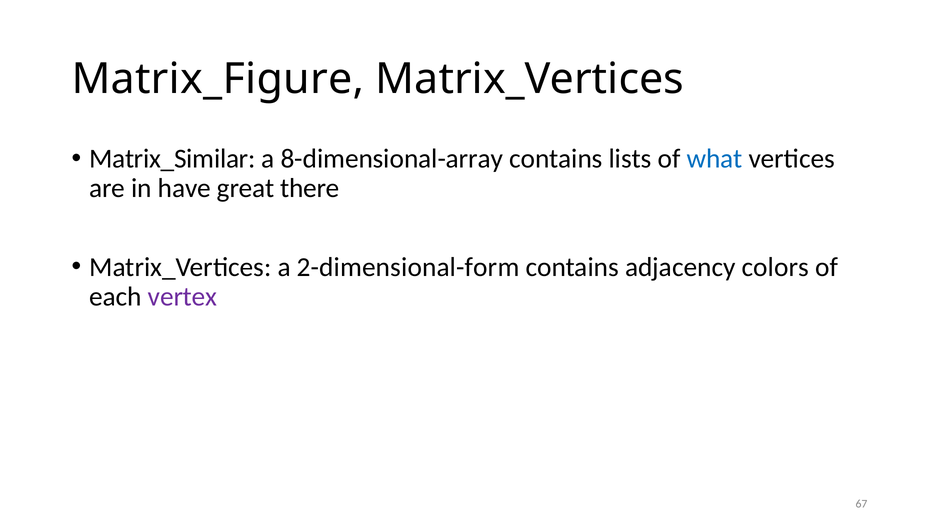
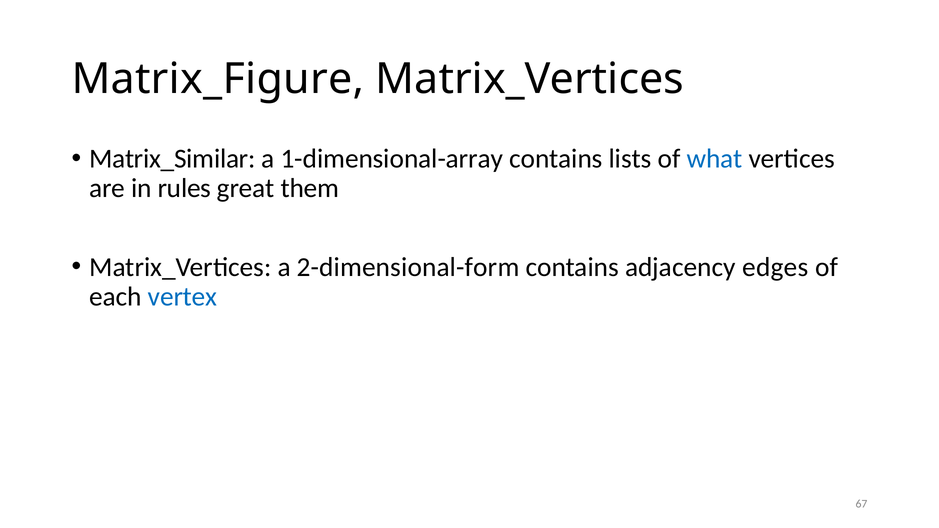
8-dimensional-array: 8-dimensional-array -> 1-dimensional-array (392, 159)
have: have -> rules (184, 188)
there: there -> them (310, 188)
colors: colors -> edges (775, 267)
vertex colour: purple -> blue (183, 297)
